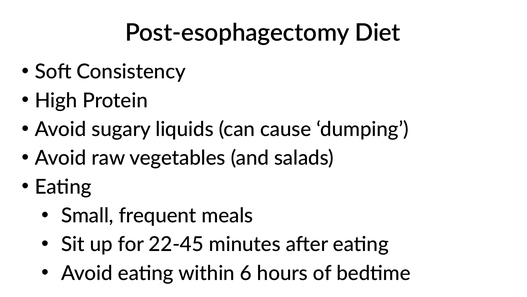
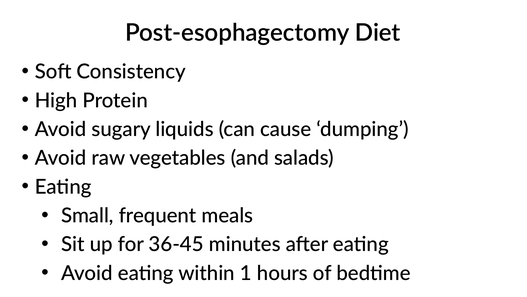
22-45: 22-45 -> 36-45 (176, 244)
6: 6 -> 1 (246, 273)
